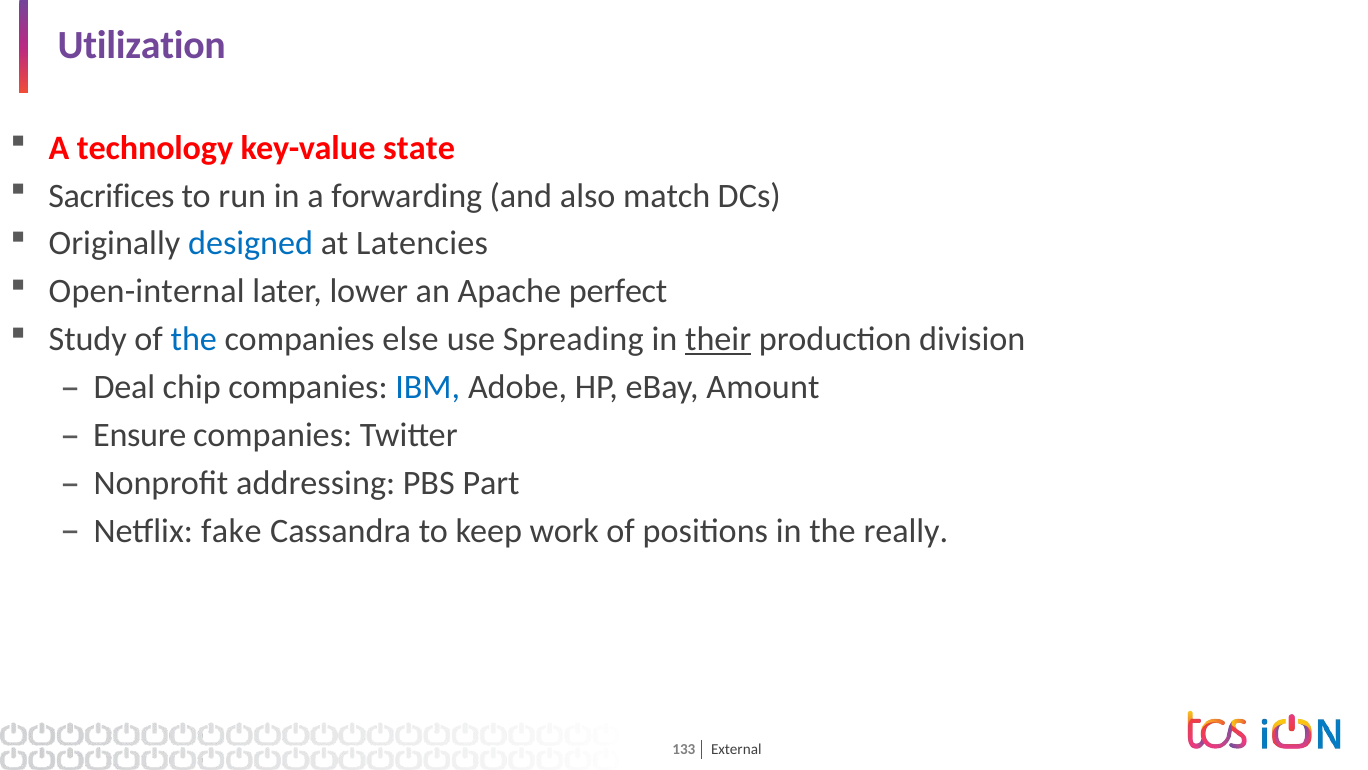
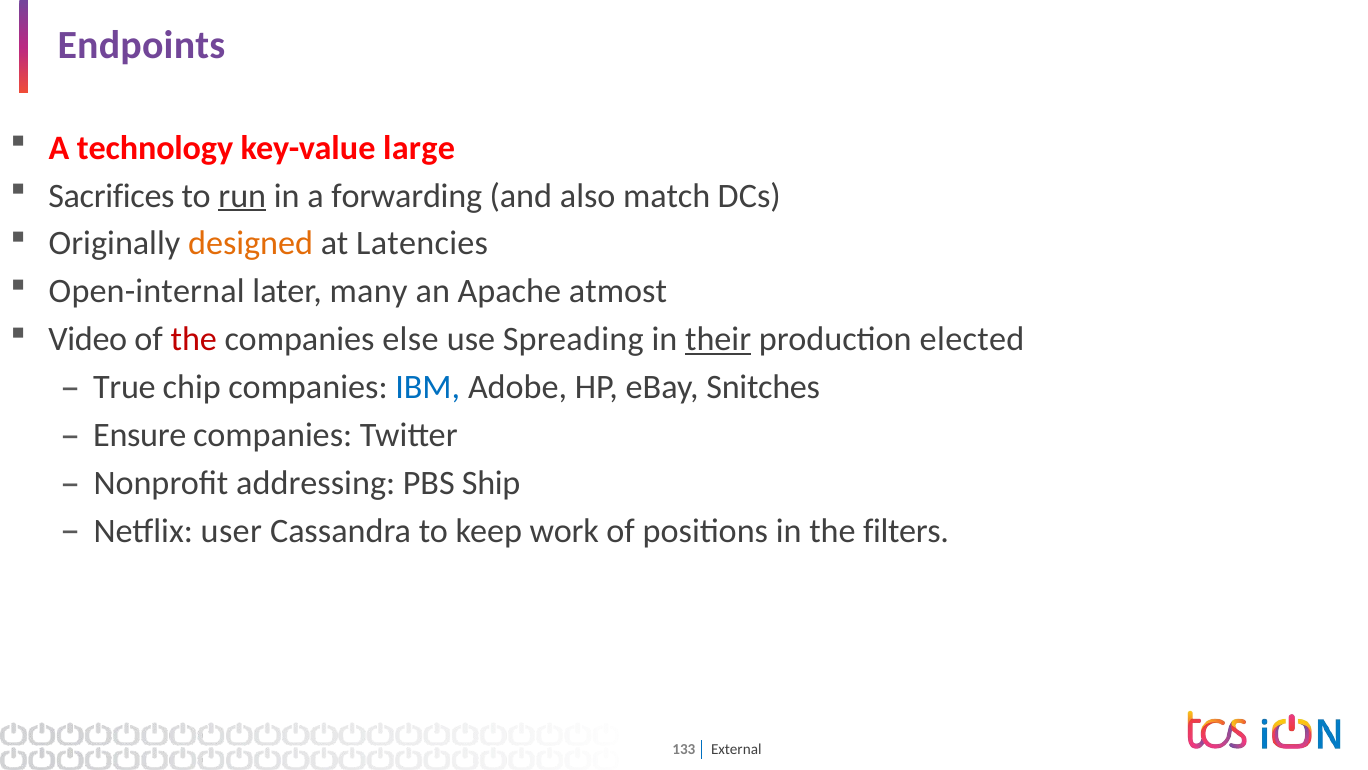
Utilization: Utilization -> Endpoints (141, 46)
state: state -> large (419, 148)
run underline: none -> present (242, 196)
designed colour: blue -> orange (251, 244)
lower: lower -> many (369, 291)
perfect: perfect -> atmost (618, 291)
Study: Study -> Video (88, 339)
the colour: blue -> red (194, 339)
division: division -> elected (972, 339)
Deal: Deal -> True (124, 387)
Amount: Amount -> Snitches (763, 387)
Part: Part -> Ship (491, 483)
fake: fake -> user (231, 531)
really: really -> filters (906, 531)
